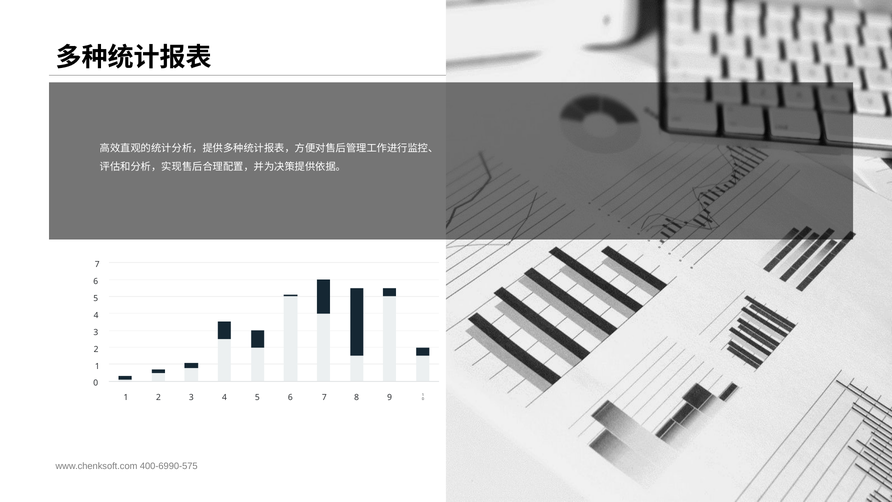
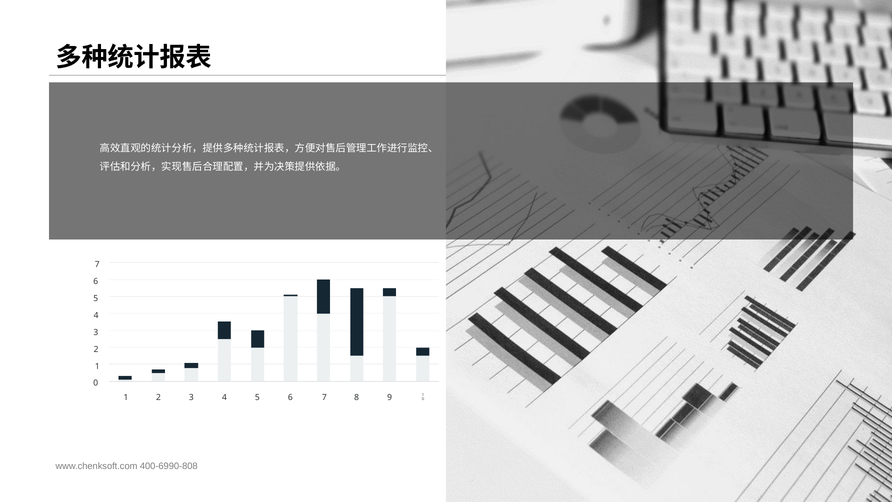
400-6990-575: 400-6990-575 -> 400-6990-808 (169, 466)
